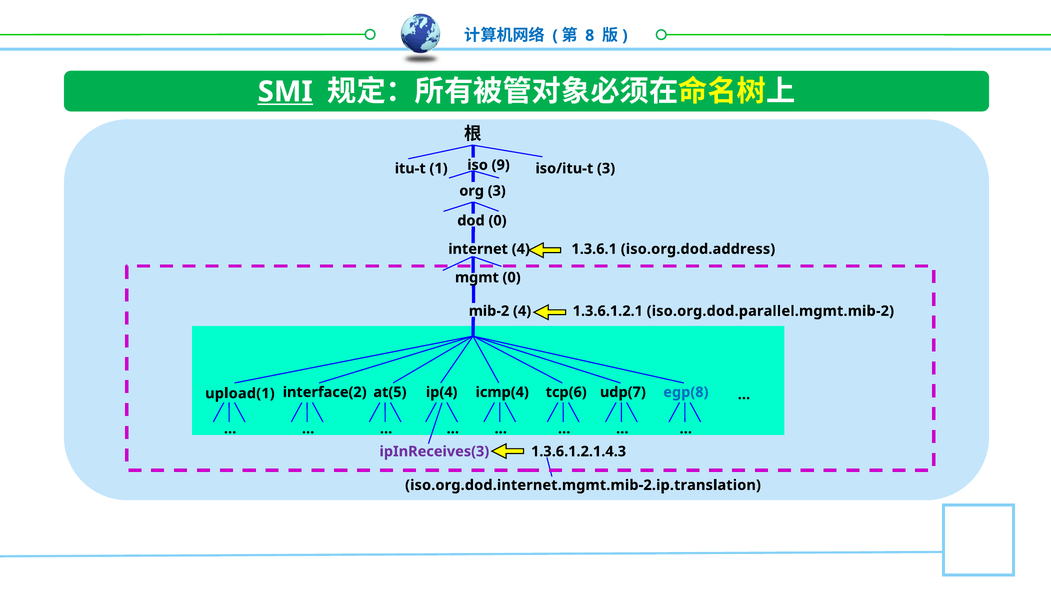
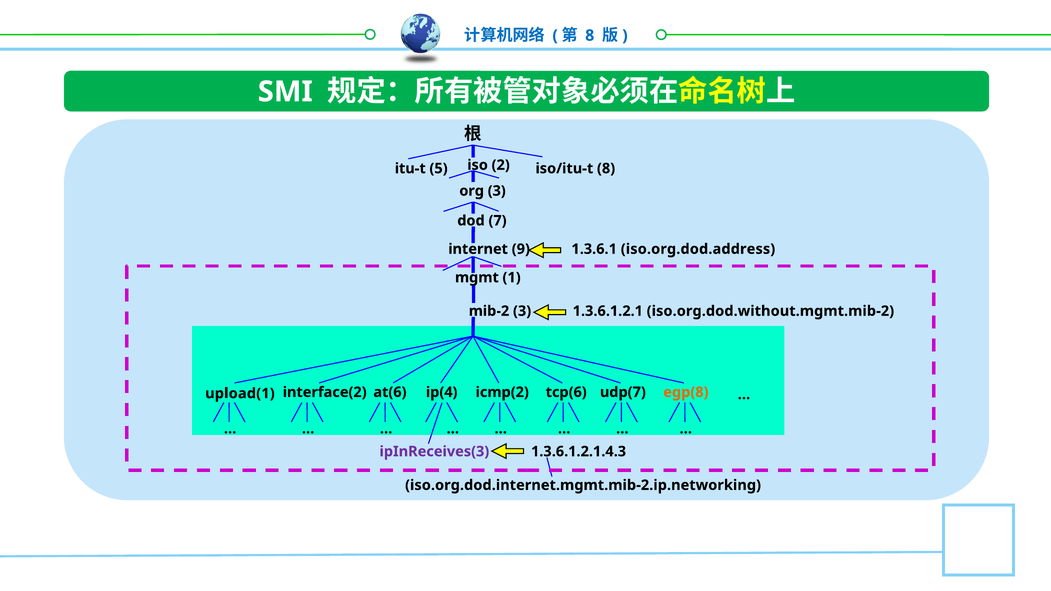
SMI underline: present -> none (285, 92)
9: 9 -> 2 (501, 165)
1: 1 -> 5 (439, 169)
iso/itu-t 3: 3 -> 8 (606, 169)
dod 0: 0 -> 7 (498, 221)
internet 4: 4 -> 9 (521, 249)
mgmt 0: 0 -> 1 (512, 278)
mib-2 4: 4 -> 3 (522, 311)
iso.org.dod.parallel.mgmt.mib-2: iso.org.dod.parallel.mgmt.mib-2 -> iso.org.dod.without.mgmt.mib-2 (770, 311)
at(5: at(5 -> at(6 (390, 392)
icmp(4: icmp(4 -> icmp(2 (502, 392)
egp(8 colour: blue -> orange (686, 392)
iso.org.dod.internet.mgmt.mib-2.ip.translation: iso.org.dod.internet.mgmt.mib-2.ip.translation -> iso.org.dod.internet.mgmt.mib-2.ip.networking (583, 485)
